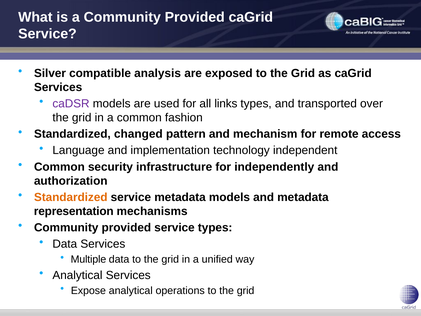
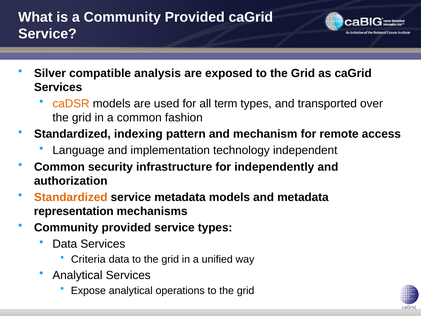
caDSR colour: purple -> orange (71, 104)
links: links -> term (226, 104)
changed: changed -> indexing (138, 134)
Multiple: Multiple -> Criteria (88, 259)
